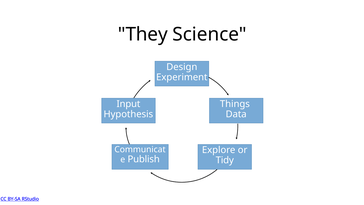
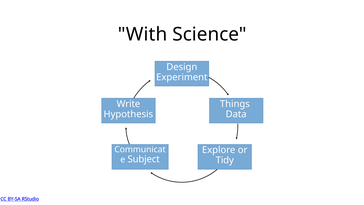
They: They -> With (143, 34)
Input: Input -> Write (128, 104)
Publish: Publish -> Subject (144, 159)
